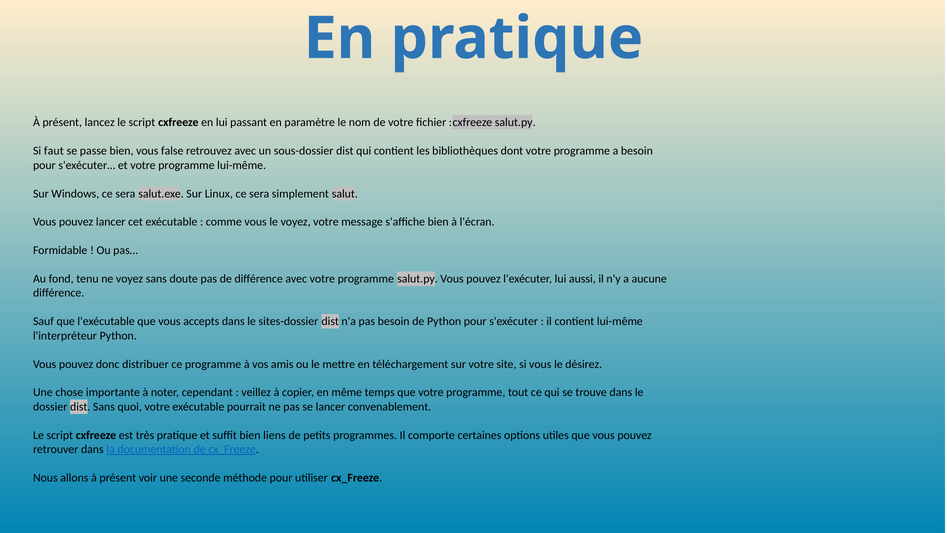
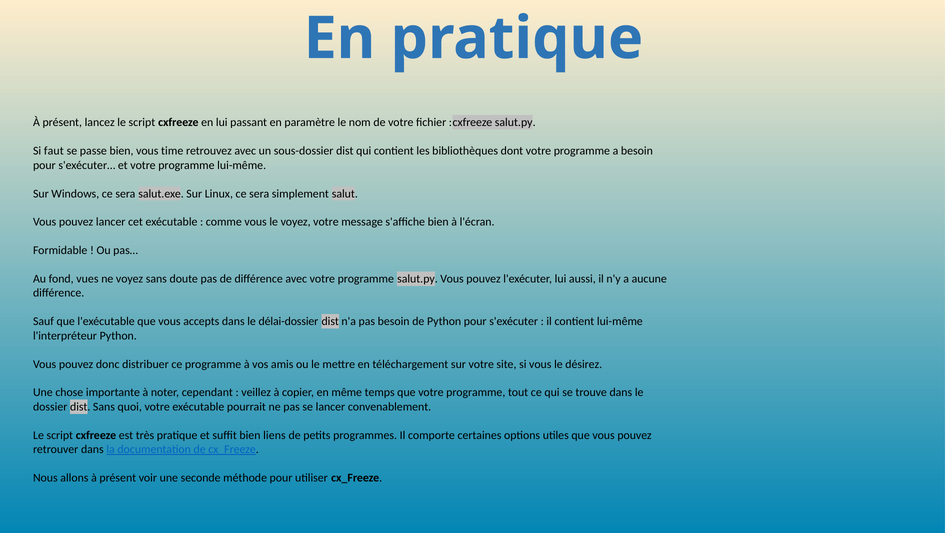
false: false -> time (172, 151)
tenu: tenu -> vues (87, 279)
sites-dossier: sites-dossier -> délai-dossier (288, 321)
